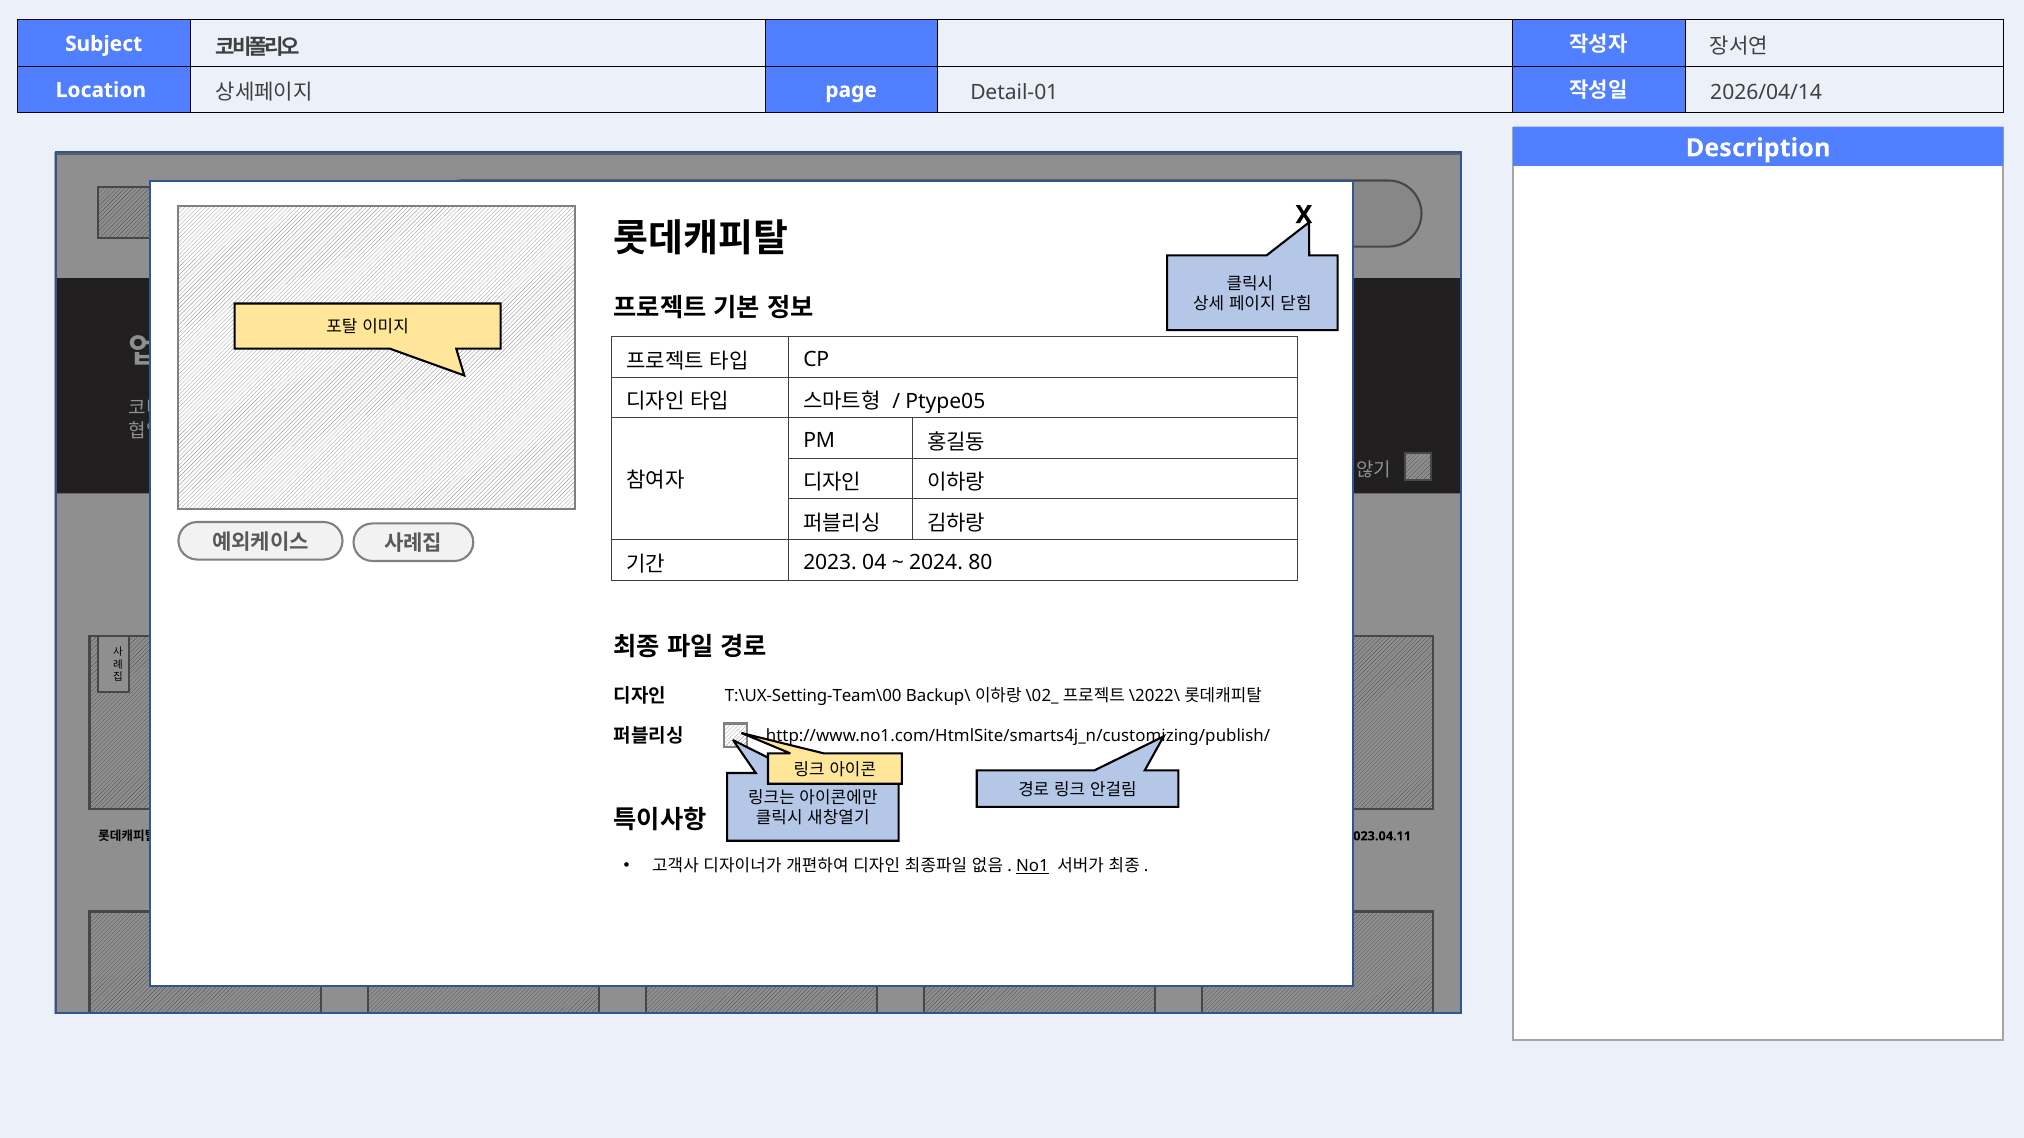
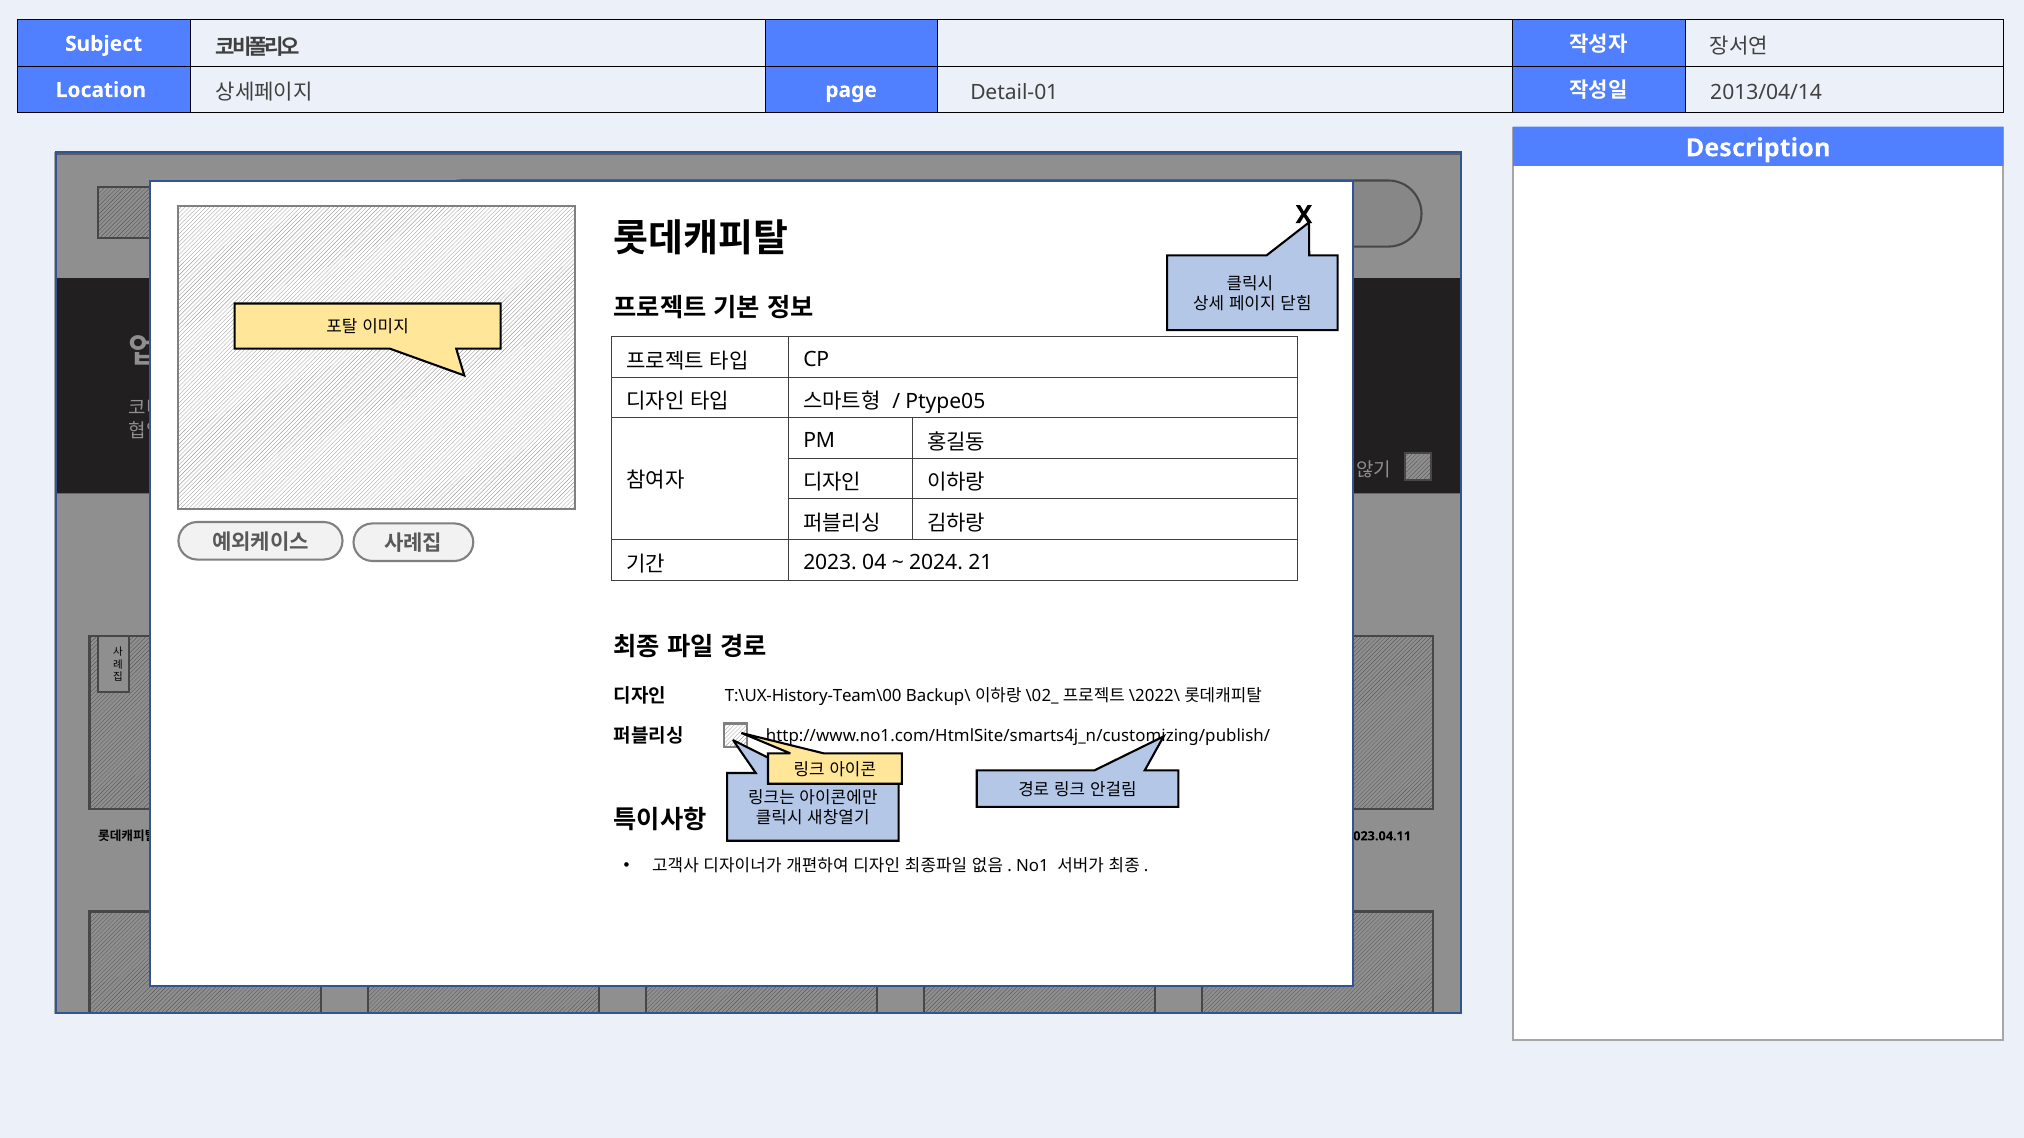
2026/04/14: 2026/04/14 -> 2013/04/14 (1766, 92)
80: 80 -> 21 (980, 563)
T:\UX-Setting-Team\00: T:\UX-Setting-Team\00 -> T:\UX-History-Team\00 (813, 697)
No1 underline: present -> none (1032, 866)
